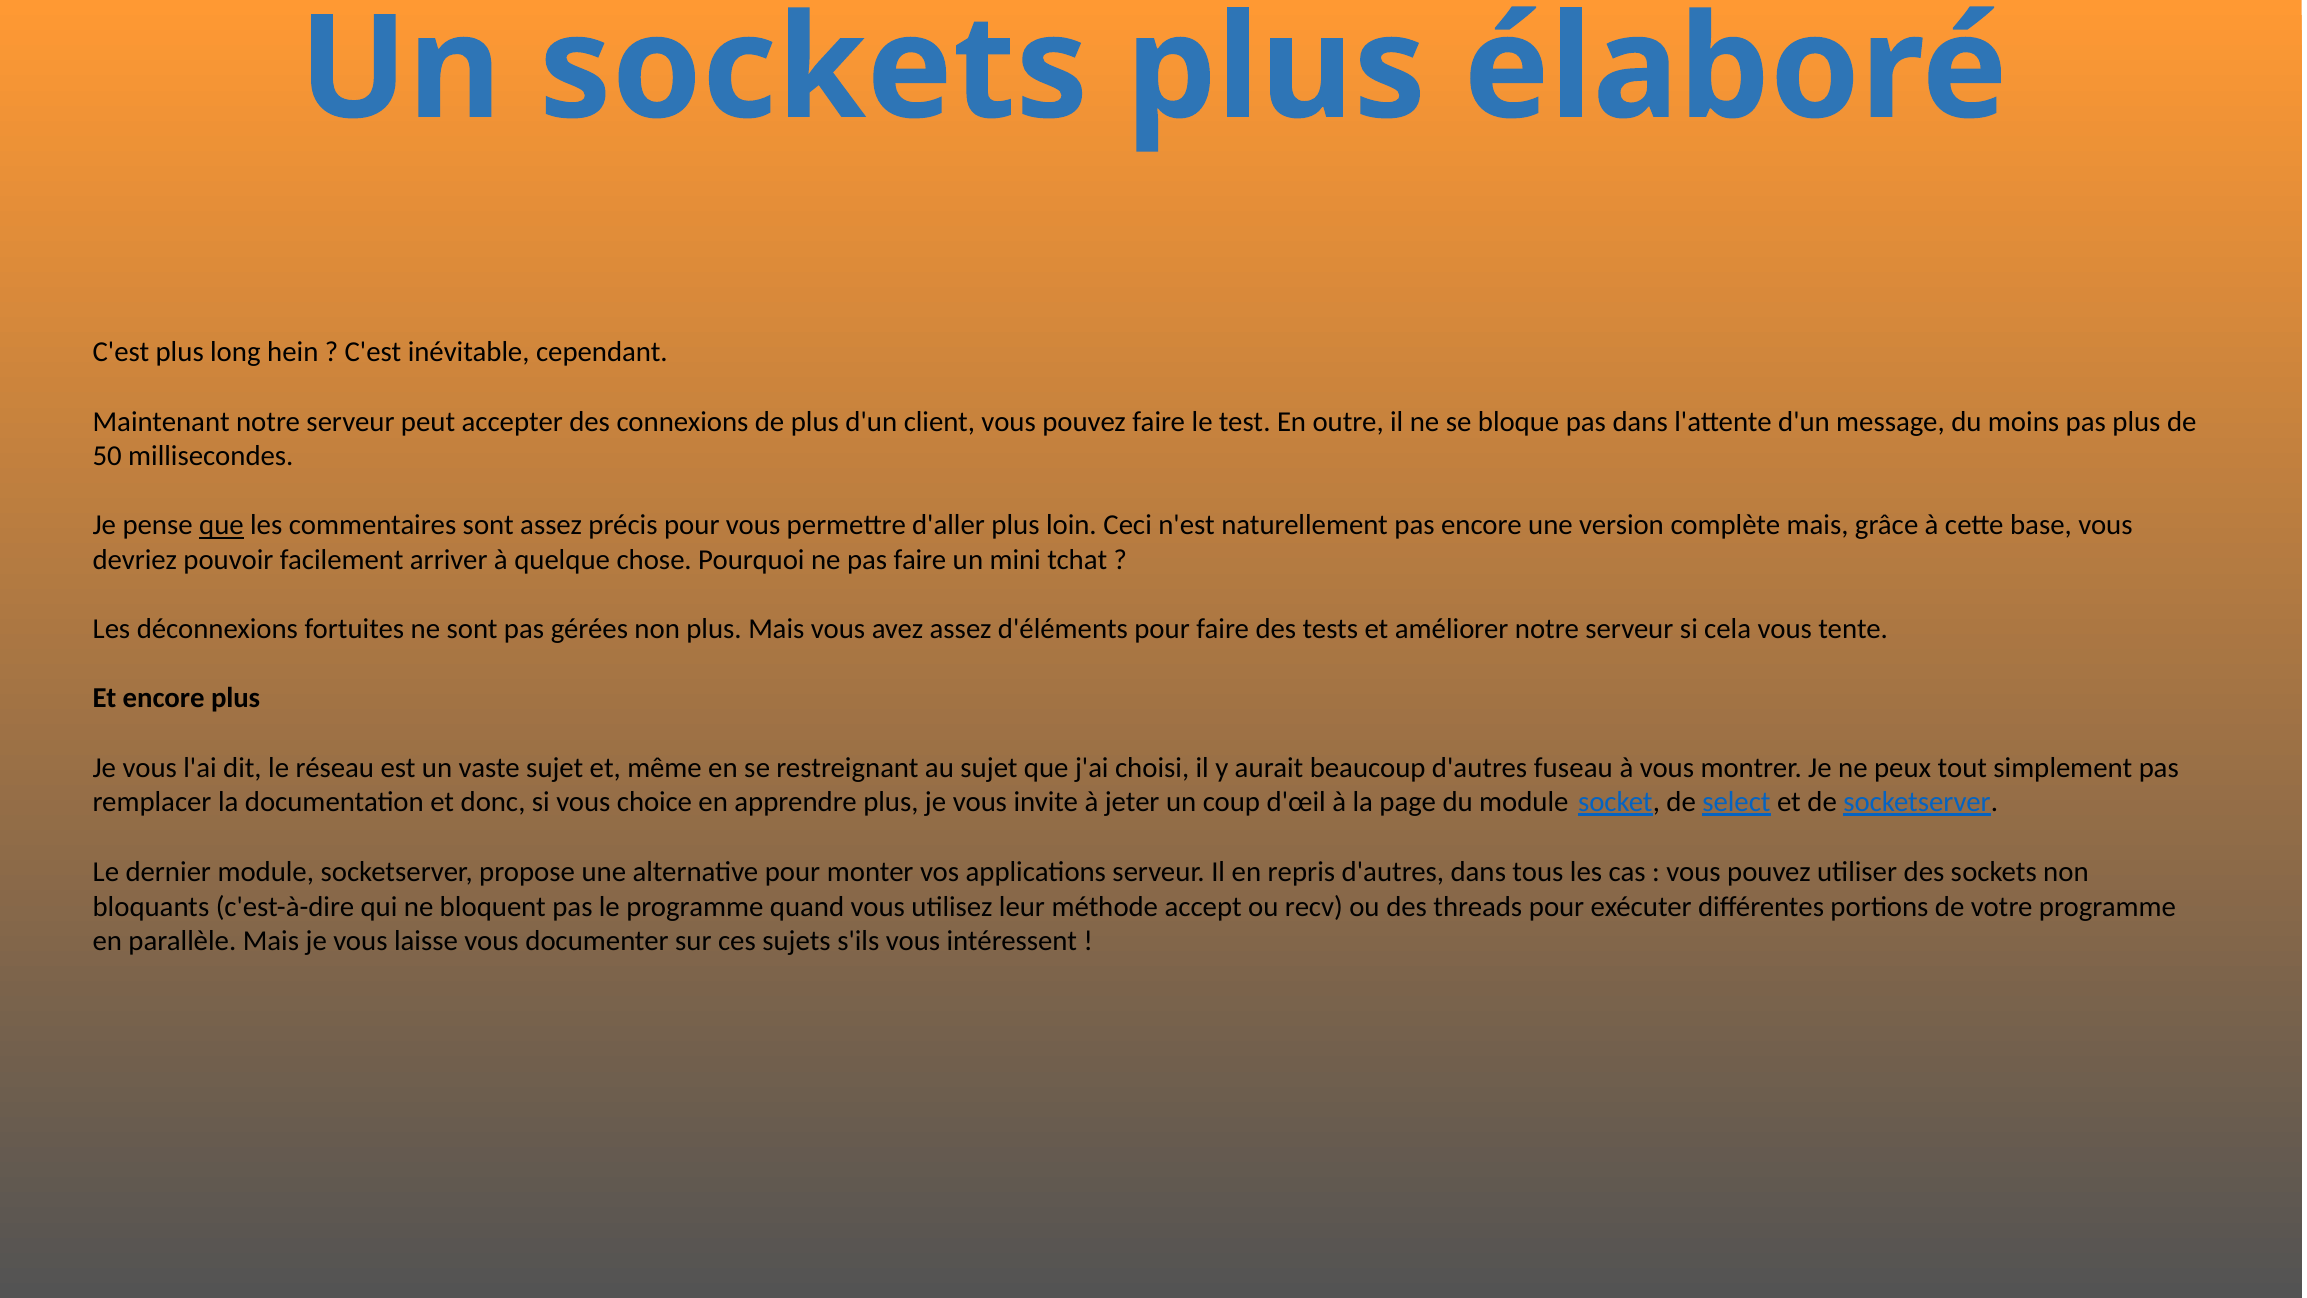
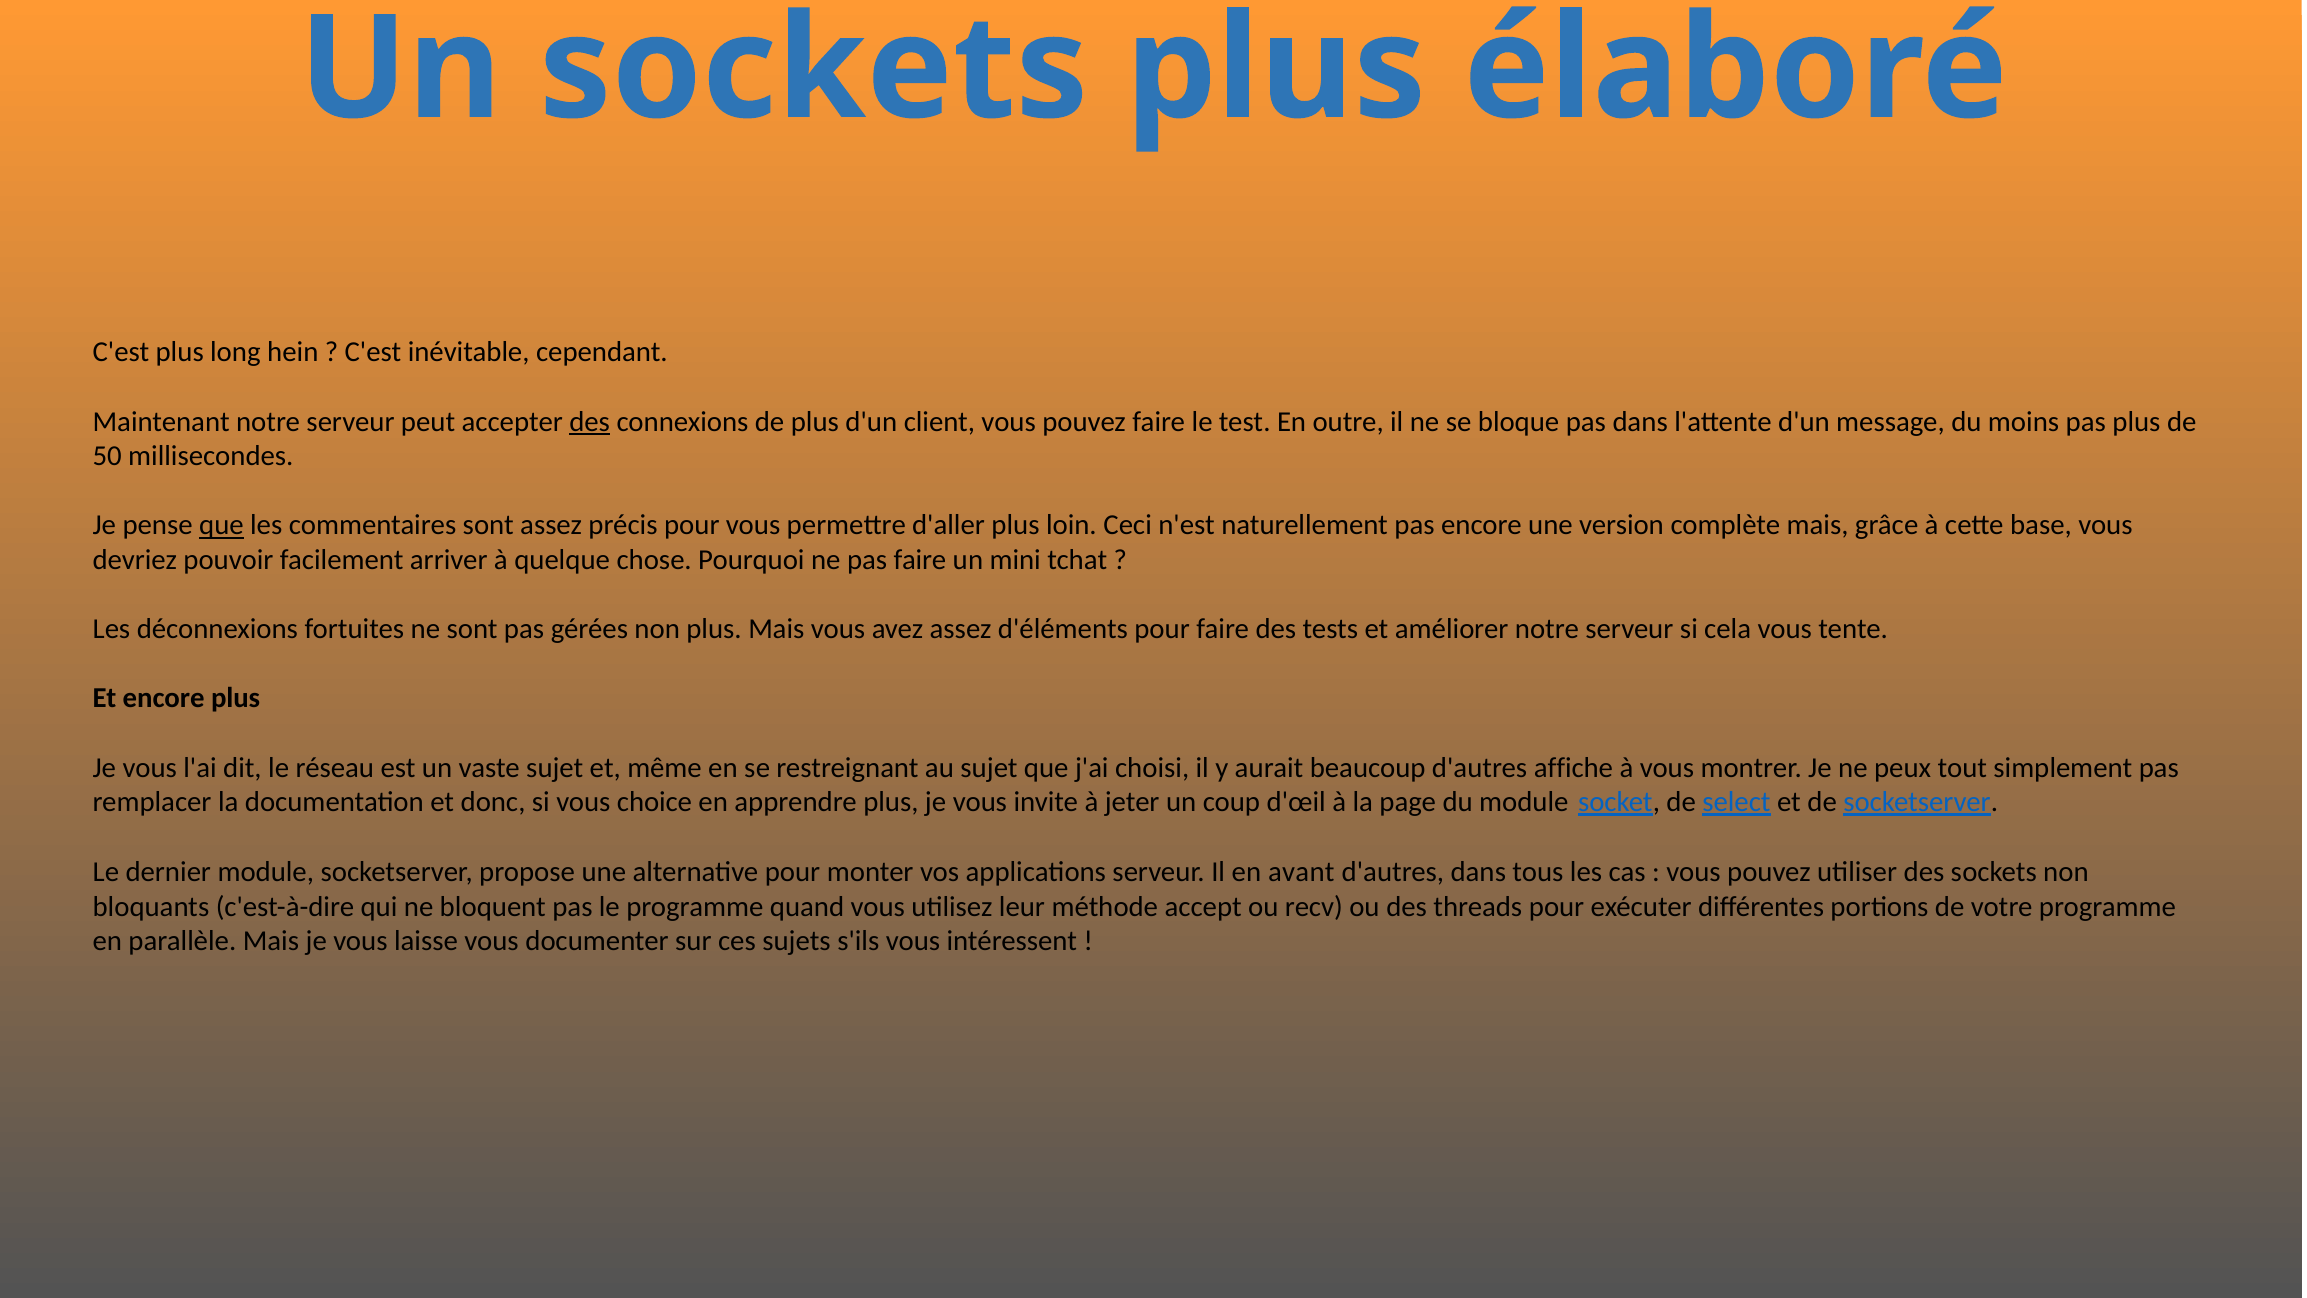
des underline: none -> present (590, 421)
fuseau: fuseau -> affiche (1573, 767)
repris: repris -> avant (1301, 872)
